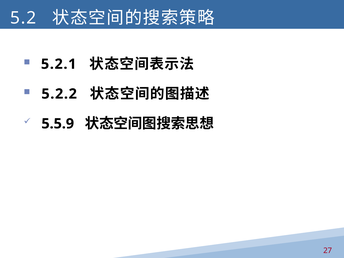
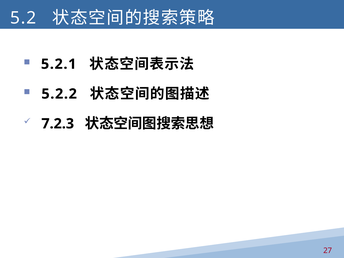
5.5.9: 5.5.9 -> 7.2.3 (58, 124)
